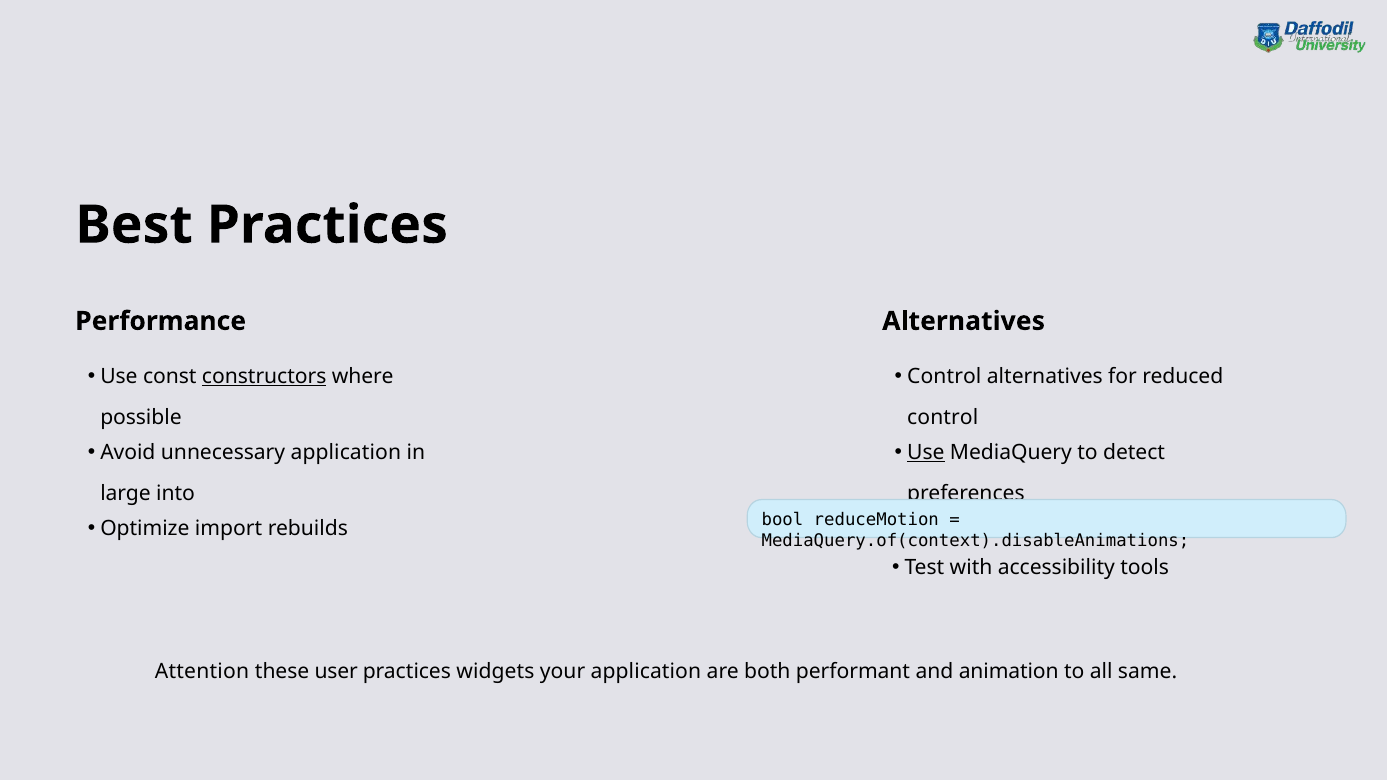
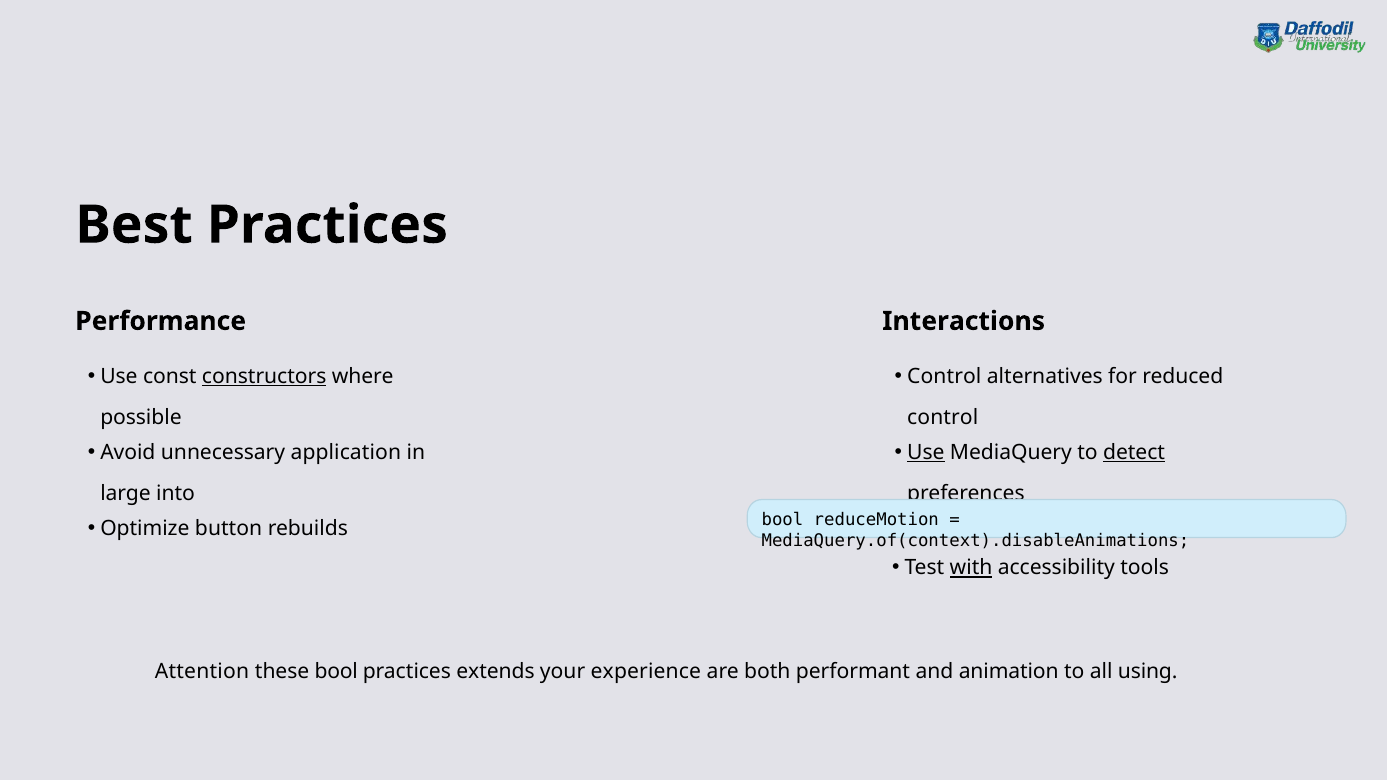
Alternatives: Alternatives -> Interactions (964, 321)
detect underline: none -> present (1134, 453)
import: import -> button (229, 529)
with underline: none -> present (971, 568)
these user: user -> bool (336, 672)
widgets: widgets -> extends (496, 672)
your application: application -> experience (646, 672)
same: same -> using (1148, 672)
